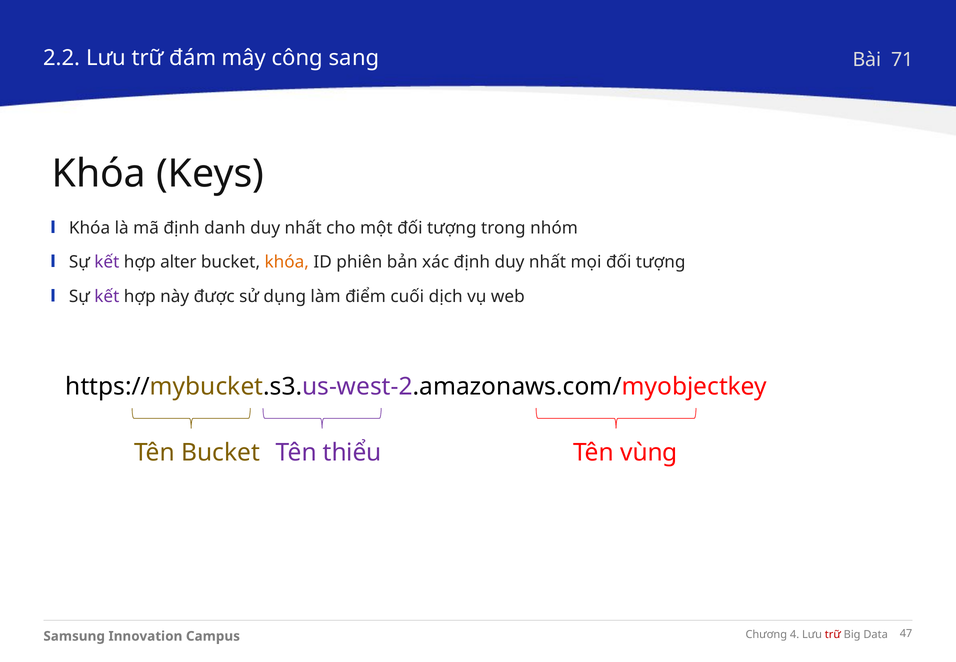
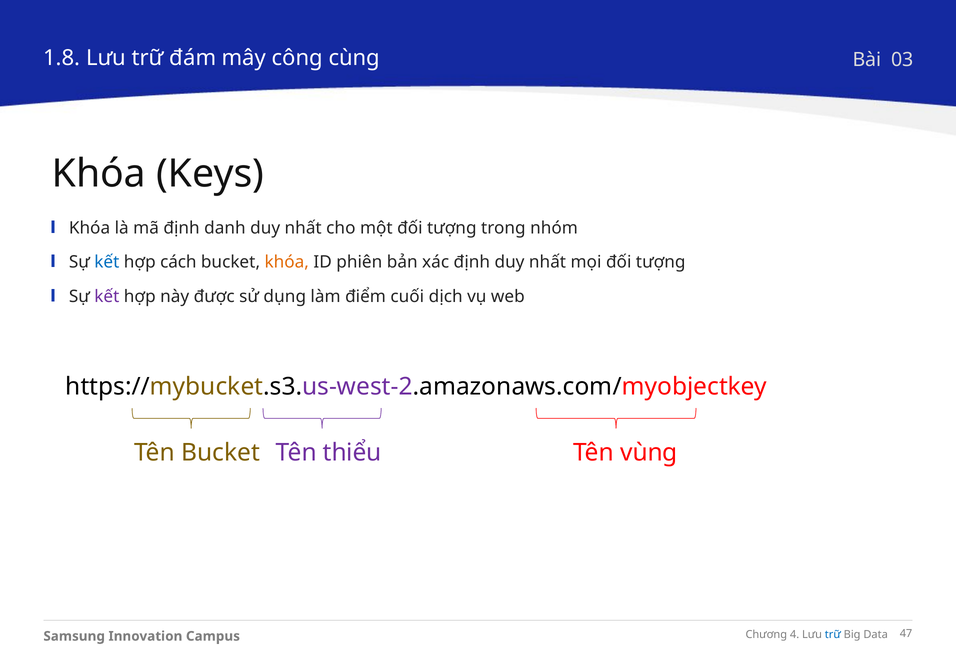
2.2: 2.2 -> 1.8 (62, 58)
sang: sang -> cùng (354, 58)
71: 71 -> 03 (902, 60)
kết colour: purple -> blue (107, 262)
alter: alter -> cách (178, 262)
trữ colour: red -> blue (833, 635)
